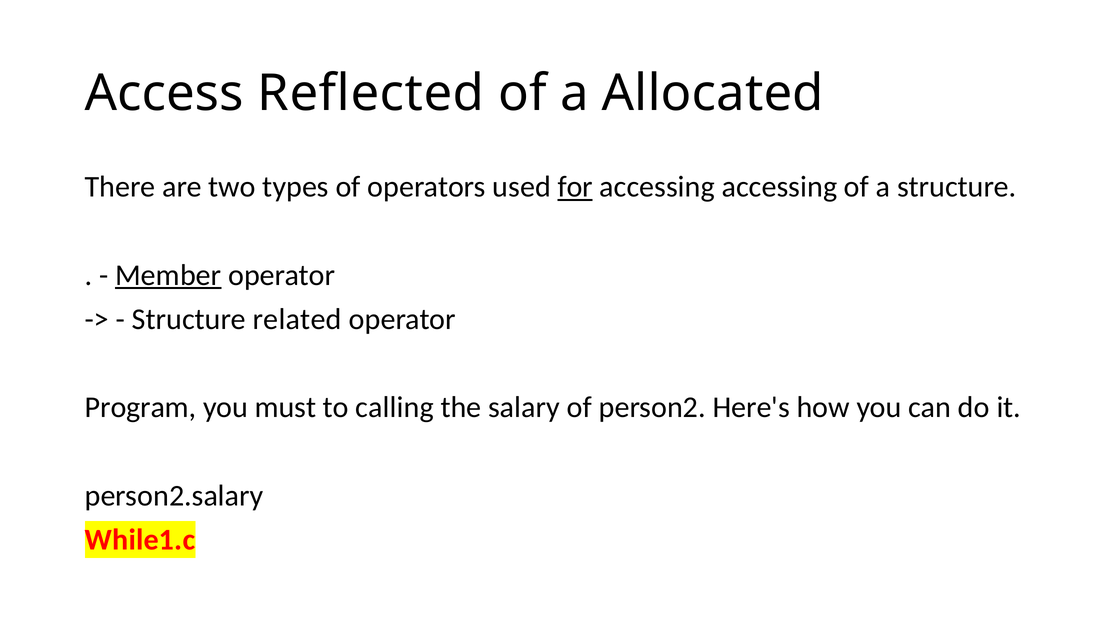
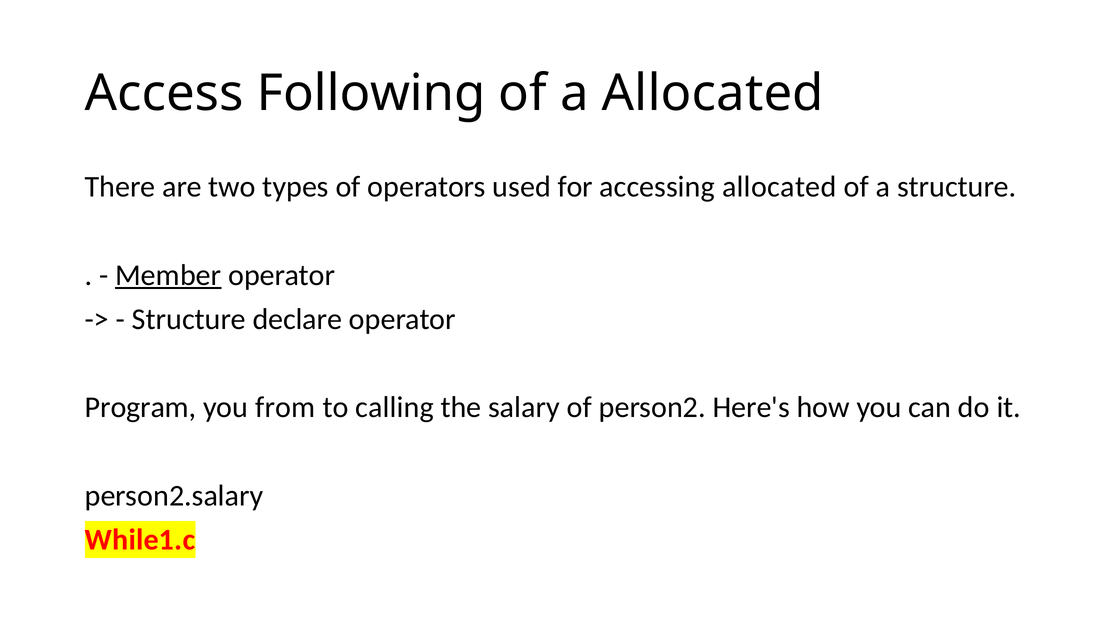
Reflected: Reflected -> Following (371, 93)
for underline: present -> none (575, 187)
accessing accessing: accessing -> allocated (779, 187)
related: related -> declare (297, 319)
must: must -> from (285, 407)
